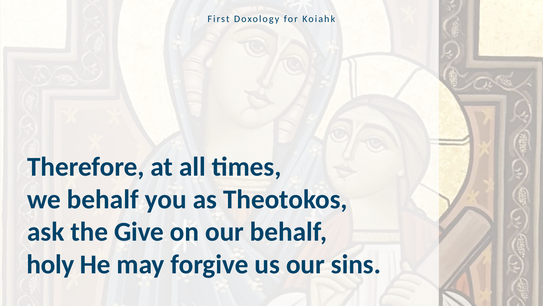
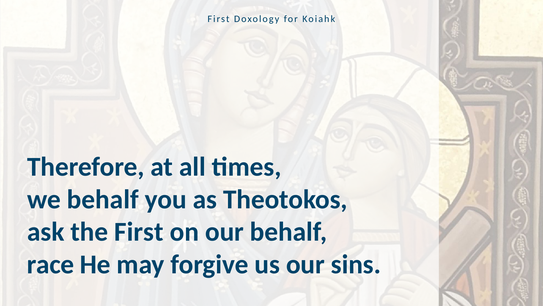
the Give: Give -> First (139, 232)
holy: holy -> race (51, 264)
